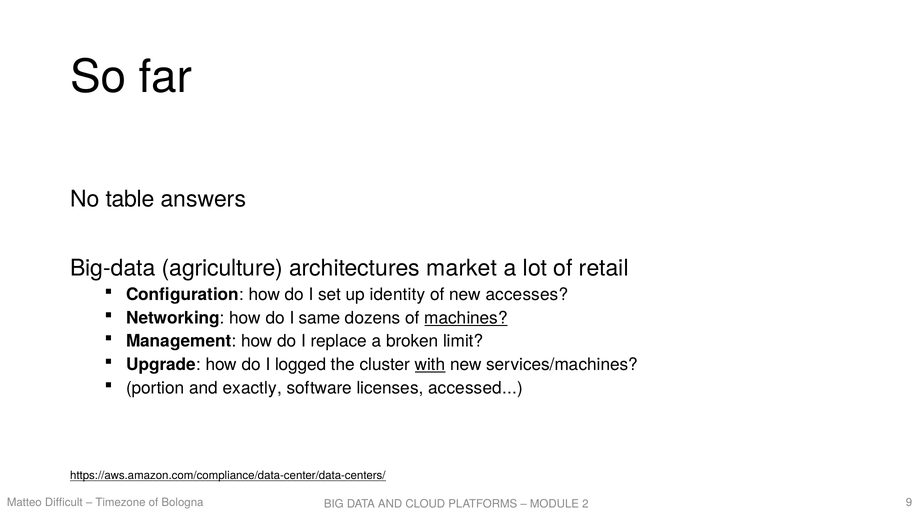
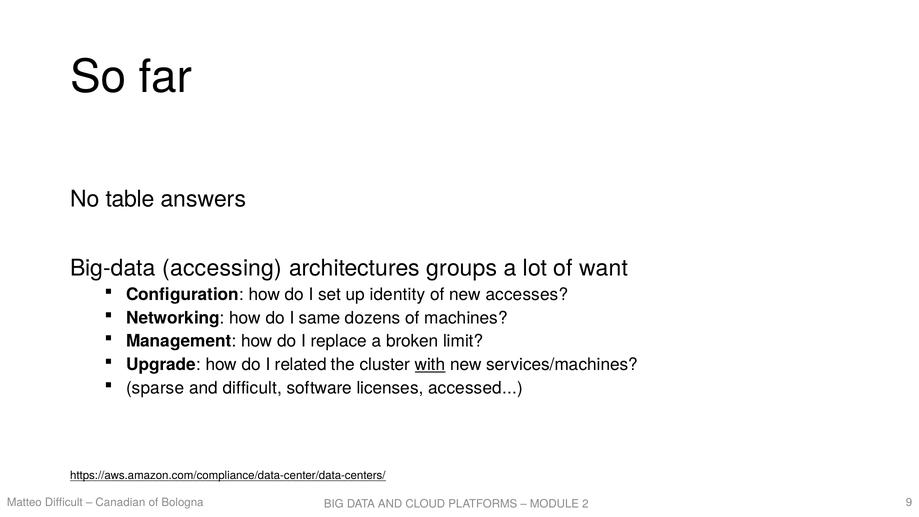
agriculture: agriculture -> accessing (222, 268)
market: market -> groups (462, 268)
retail: retail -> want (604, 268)
machines underline: present -> none (466, 318)
logged: logged -> related (301, 365)
portion: portion -> sparse (155, 388)
and exactly: exactly -> difficult (252, 388)
Timezone: Timezone -> Canadian (120, 503)
